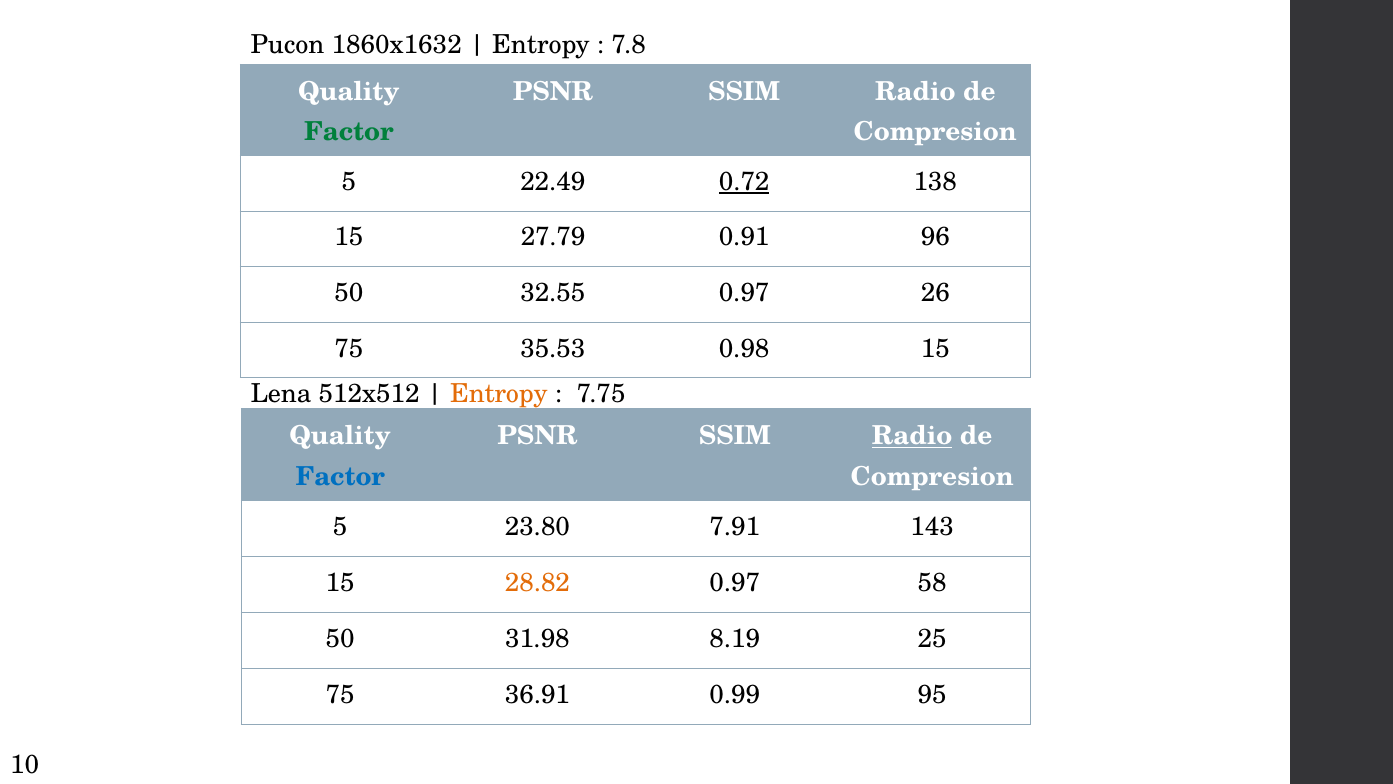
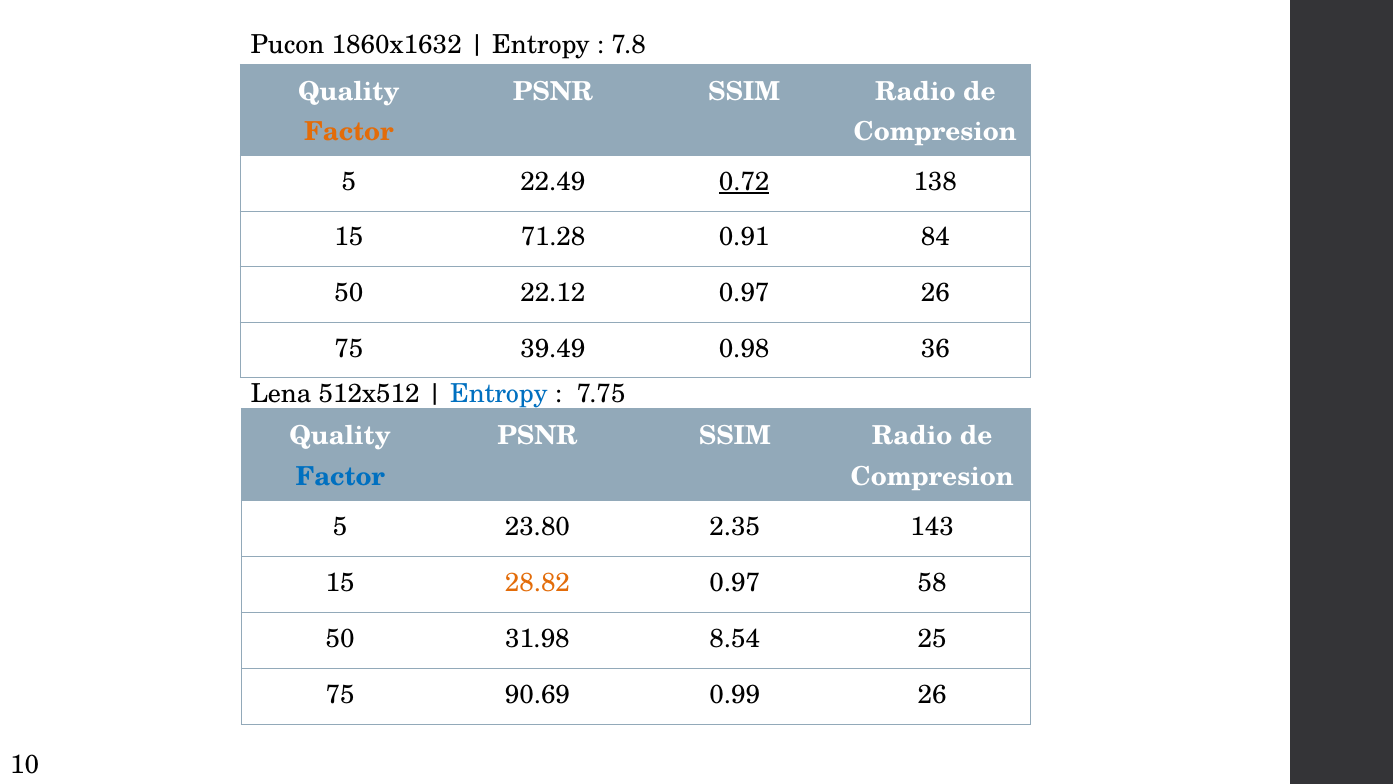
Factor colour: green -> orange (349, 132)
27.79: 27.79 -> 71.28 (553, 237)
96: 96 -> 84 (935, 237)
32.55: 32.55 -> 22.12 (553, 293)
35.53: 35.53 -> 39.49 (553, 348)
0.98 15: 15 -> 36 (935, 348)
Entropy colour: orange -> blue (499, 393)
Radio underline: present -> none (912, 436)
7.91: 7.91 -> 2.35 (735, 526)
8.19: 8.19 -> 8.54 (735, 638)
36.91: 36.91 -> 90.69 (537, 694)
0.99 95: 95 -> 26 (932, 694)
